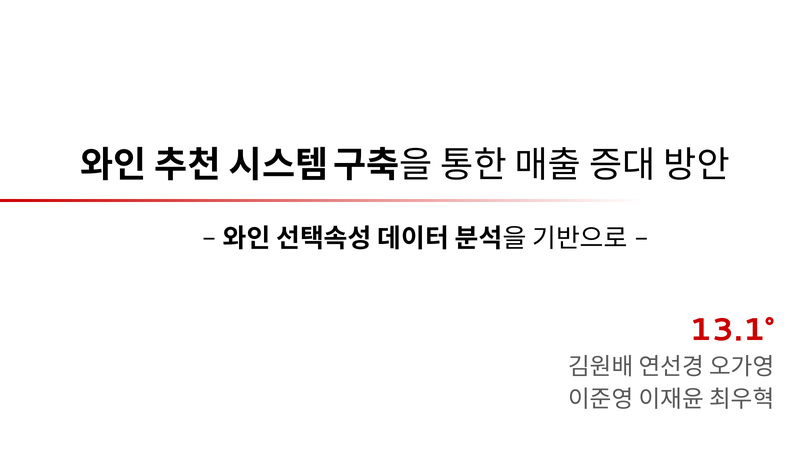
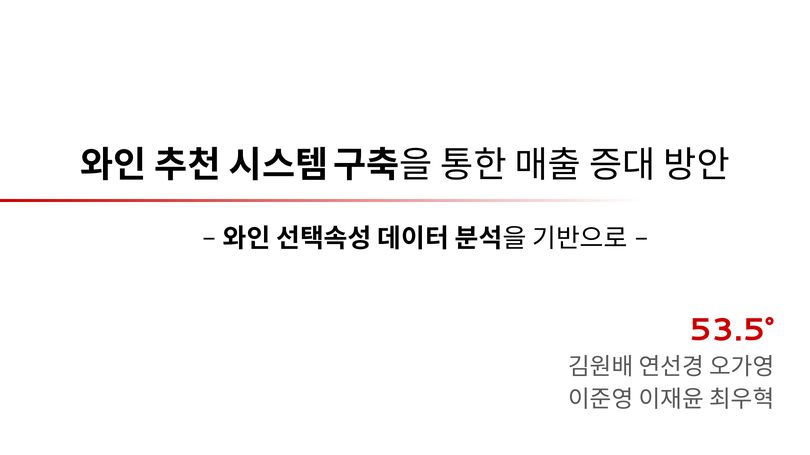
13.1°: 13.1° -> 53.5° (732, 331)
